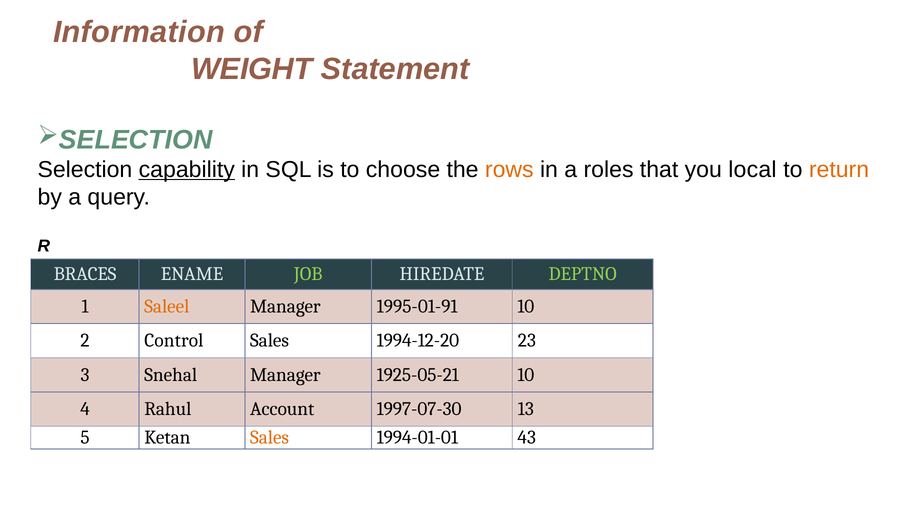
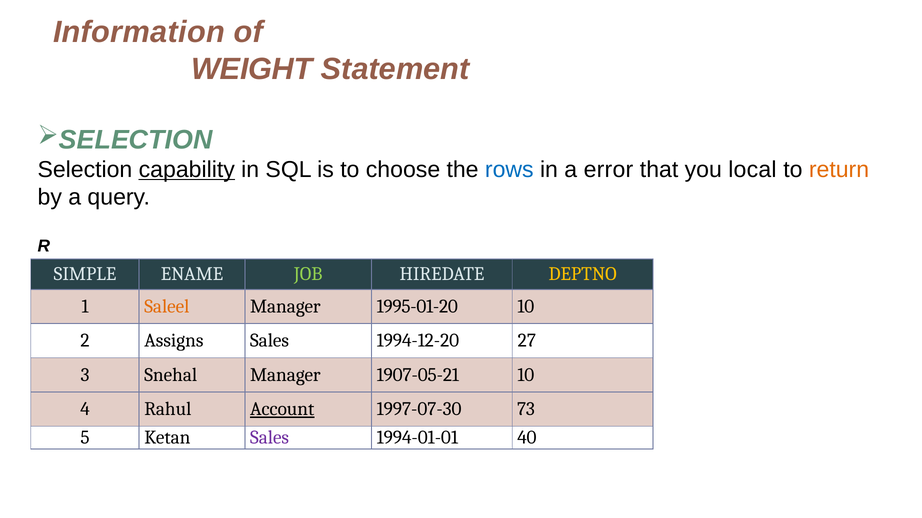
rows colour: orange -> blue (509, 170)
roles: roles -> error (608, 170)
BRACES: BRACES -> SIMPLE (85, 274)
DEPTNO colour: light green -> yellow (583, 274)
1995-01-91: 1995-01-91 -> 1995-01-20 (417, 307)
Control: Control -> Assigns (174, 341)
23: 23 -> 27 (527, 341)
1925-05-21: 1925-05-21 -> 1907-05-21 (418, 375)
Account underline: none -> present (282, 409)
13: 13 -> 73 (526, 409)
Sales colour: orange -> purple (270, 438)
43: 43 -> 40 (527, 438)
